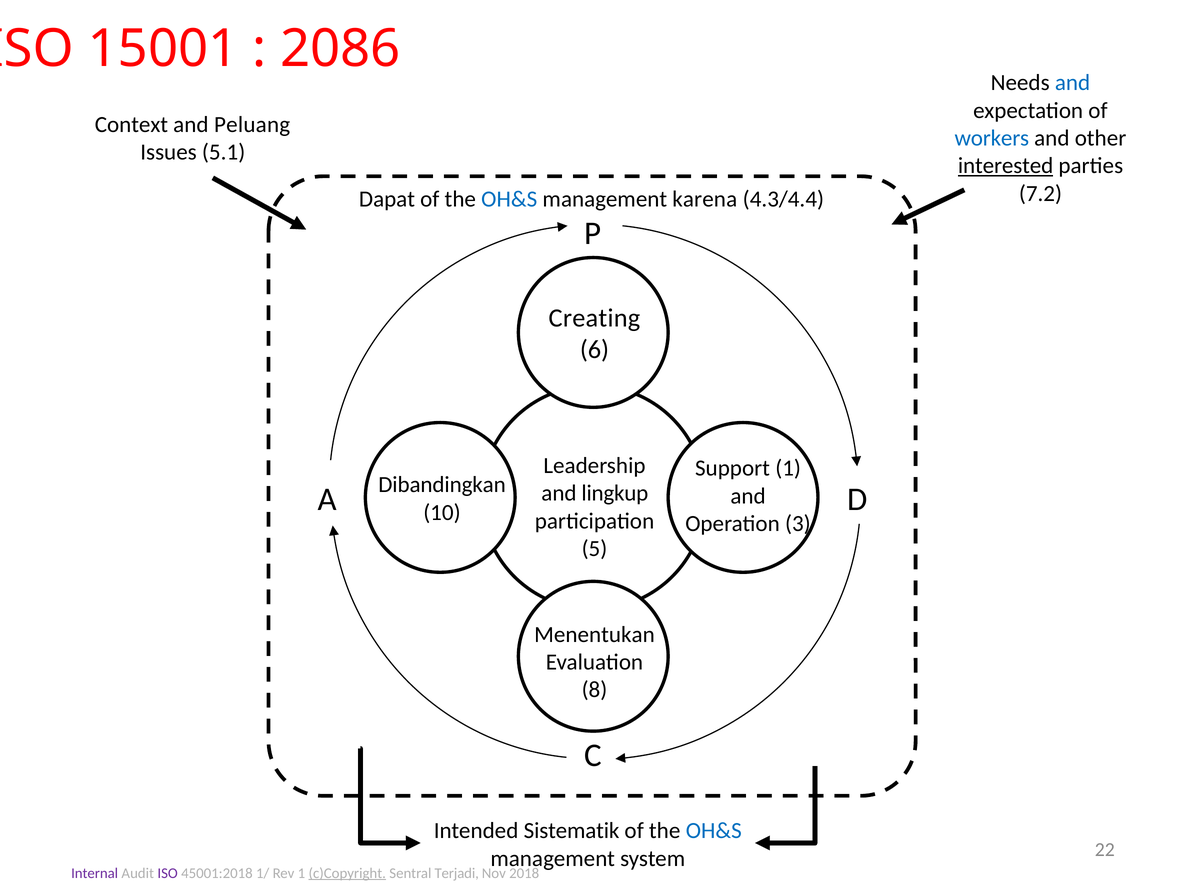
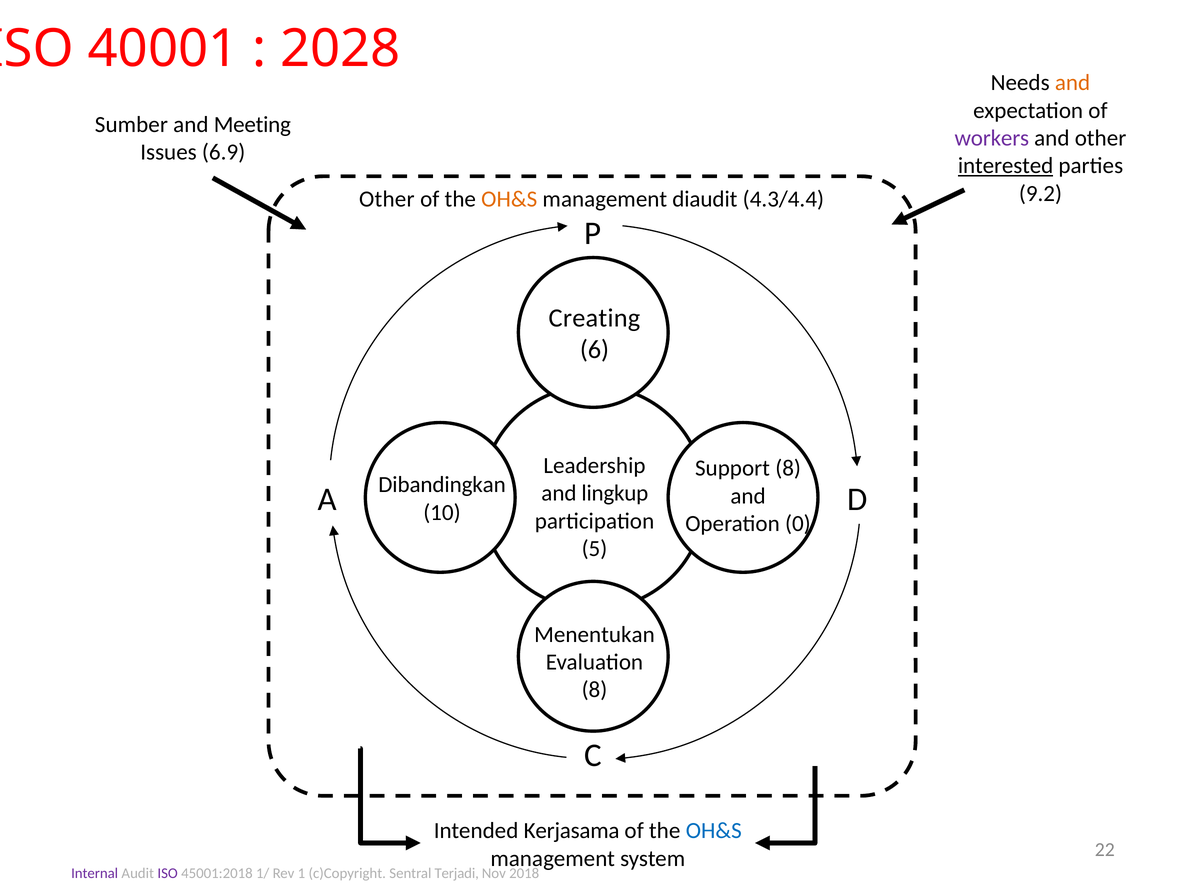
15001: 15001 -> 40001 (163, 49)
2086: 2086 -> 2028 (340, 49)
and colour: blue -> orange (1073, 83)
Context: Context -> Sumber (131, 125)
Peluang: Peluang -> Meeting (252, 125)
workers colour: blue -> purple (992, 138)
5.1: 5.1 -> 6.9 (224, 152)
7.2: 7.2 -> 9.2 (1040, 193)
Dapat: Dapat -> Other (387, 199)
OH&S colour: blue -> orange (509, 199)
karena: karena -> diaudit (705, 199)
Support 1: 1 -> 8 (788, 468)
3: 3 -> 0 (798, 523)
Sistematik: Sistematik -> Kerjasama (572, 830)
c)Copyright underline: present -> none (347, 873)
